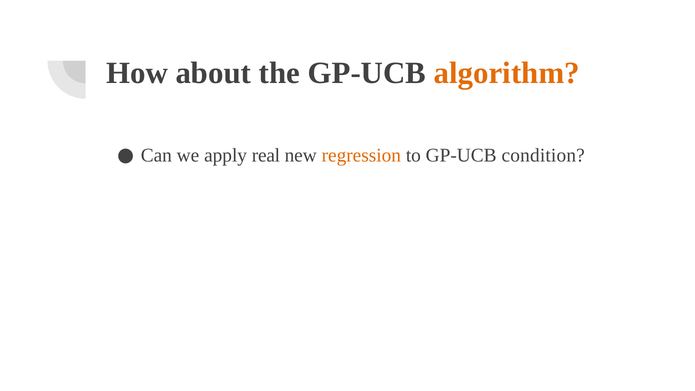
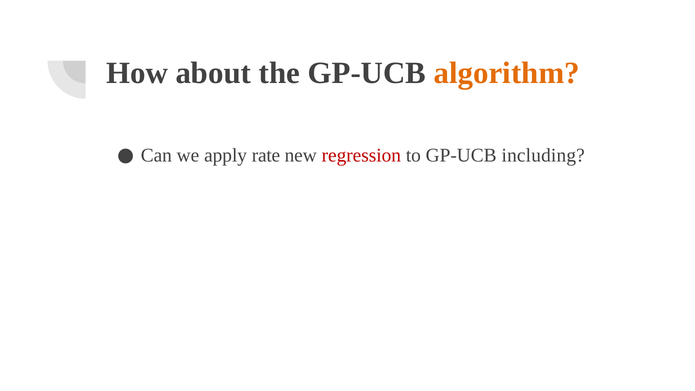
real: real -> rate (266, 155)
regression colour: orange -> red (361, 155)
condition: condition -> including (543, 155)
